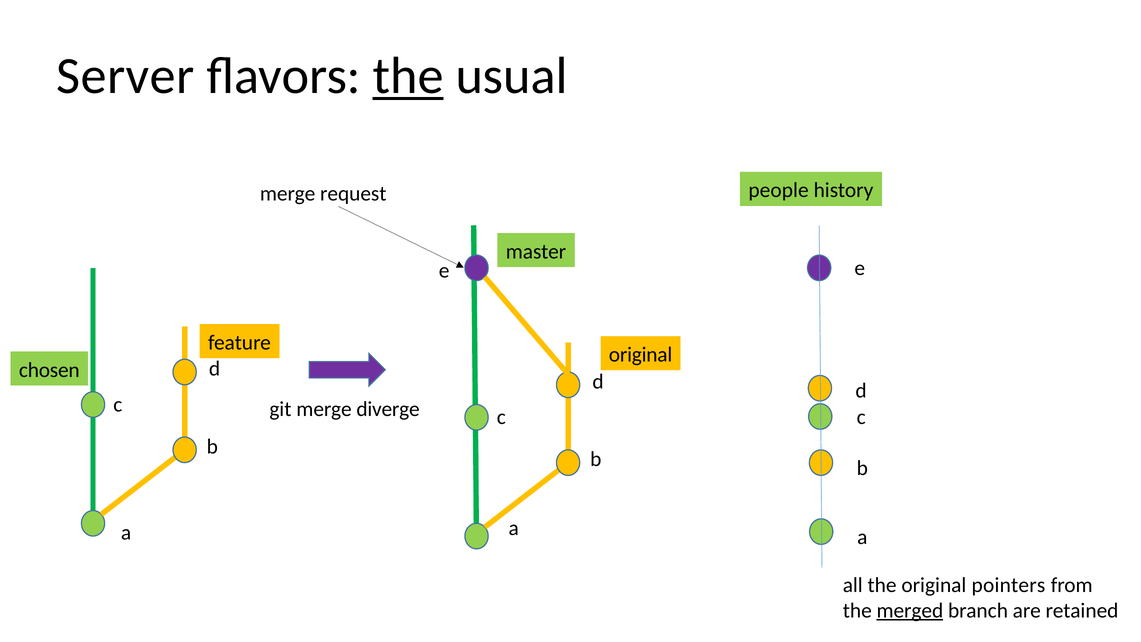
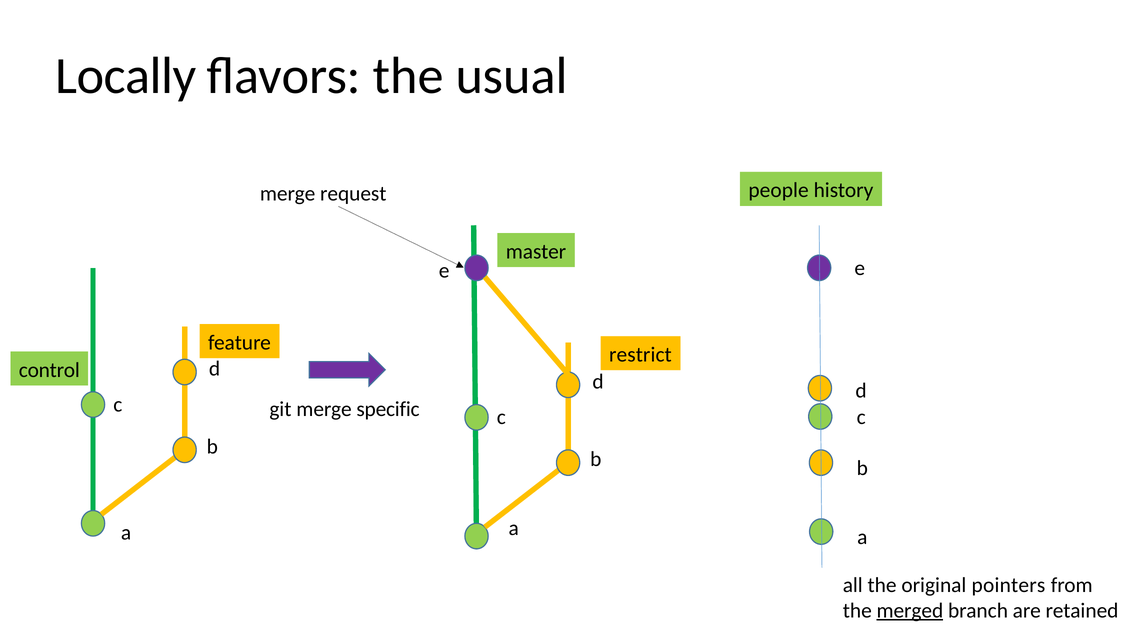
Server: Server -> Locally (126, 76)
the underline: present -> none (408, 76)
original: original -> restrict (640, 355)
chosen: chosen -> control (49, 370)
diverge: diverge -> specific (388, 409)
